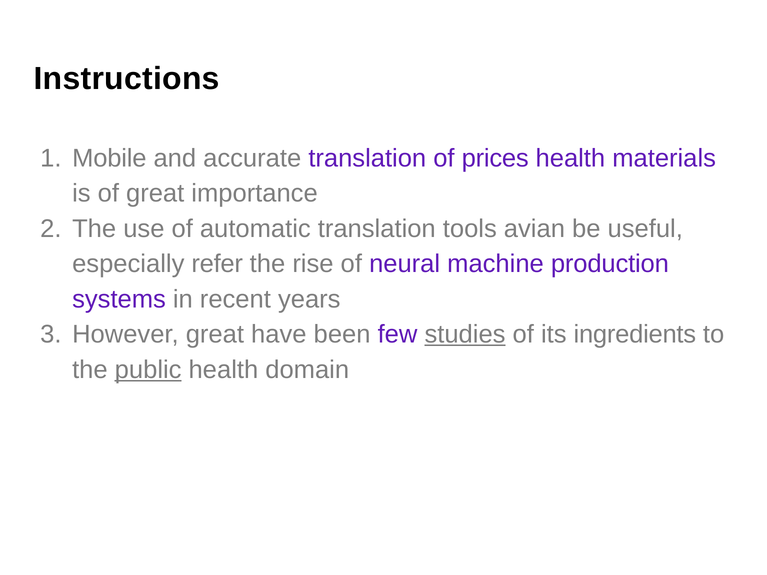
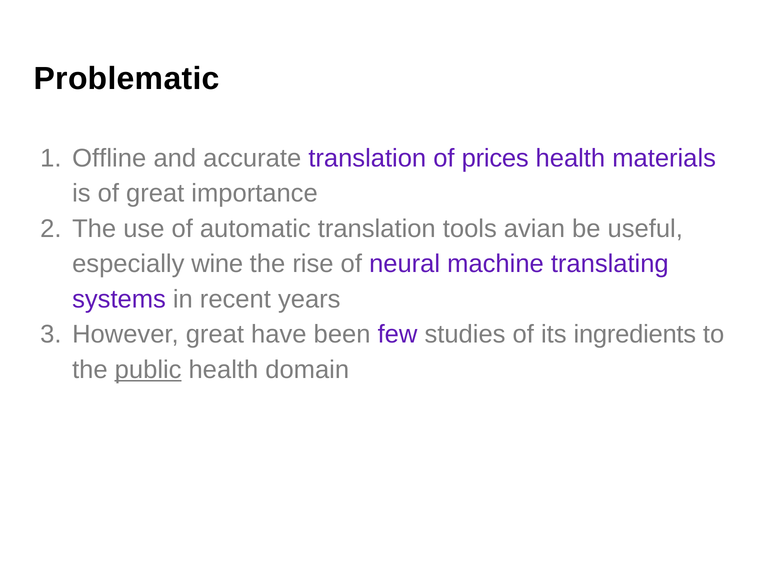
Instructions: Instructions -> Problematic (127, 79)
Mobile: Mobile -> Offline (109, 158)
refer: refer -> wine (217, 264)
production: production -> translating (610, 264)
studies underline: present -> none (465, 335)
